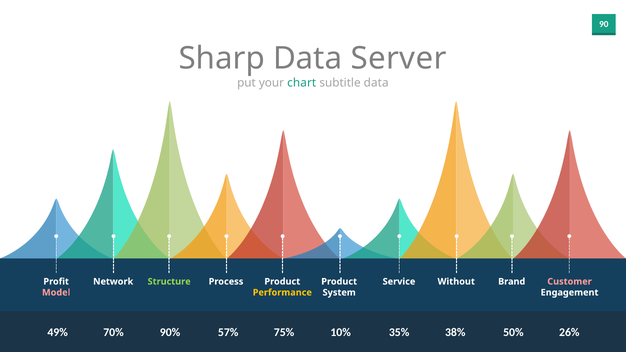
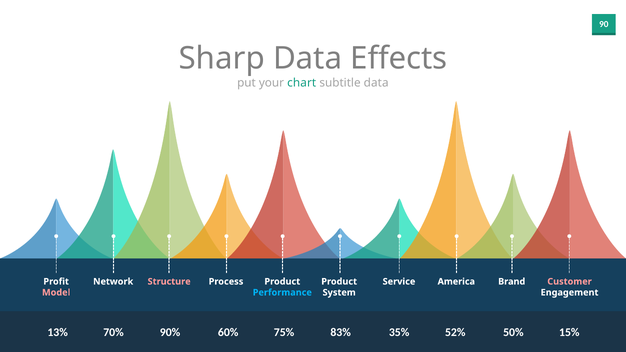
Server: Server -> Effects (399, 58)
Structure colour: light green -> pink (169, 282)
Without: Without -> America (456, 282)
Performance colour: yellow -> light blue (282, 293)
49%: 49% -> 13% (58, 333)
57%: 57% -> 60% (228, 333)
10%: 10% -> 83% (341, 333)
38%: 38% -> 52% (455, 333)
26%: 26% -> 15% (569, 333)
